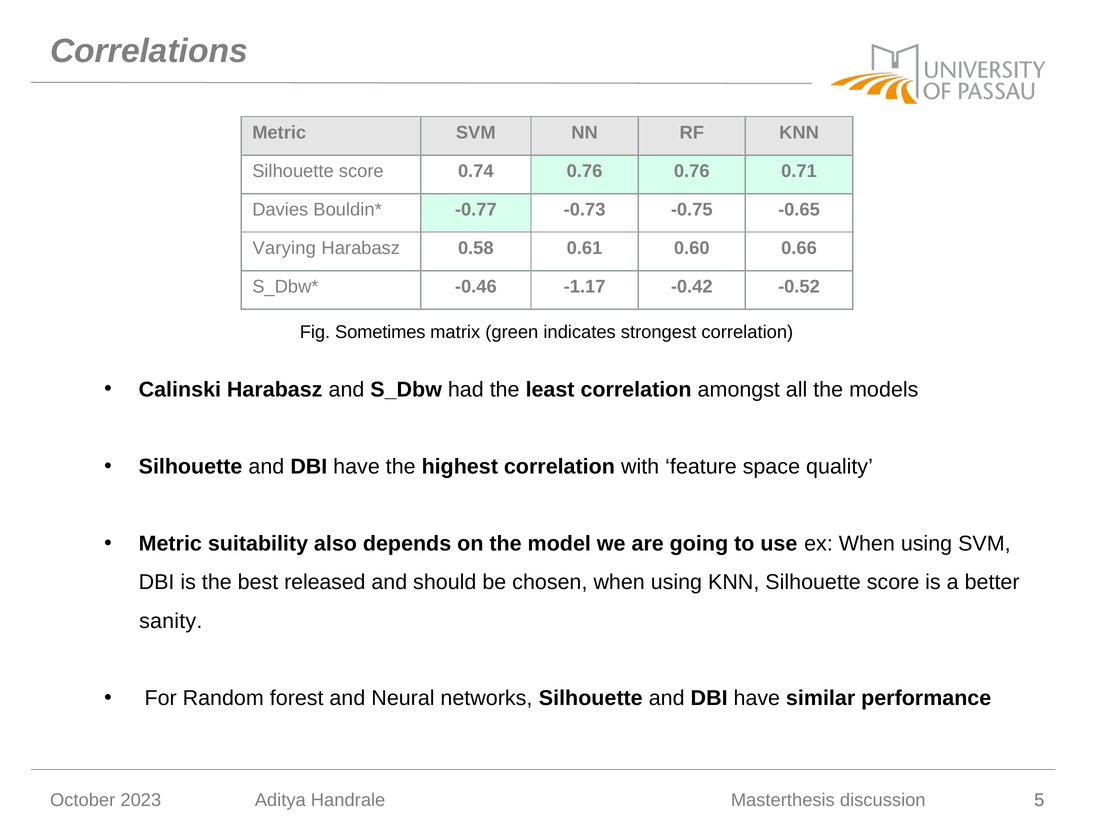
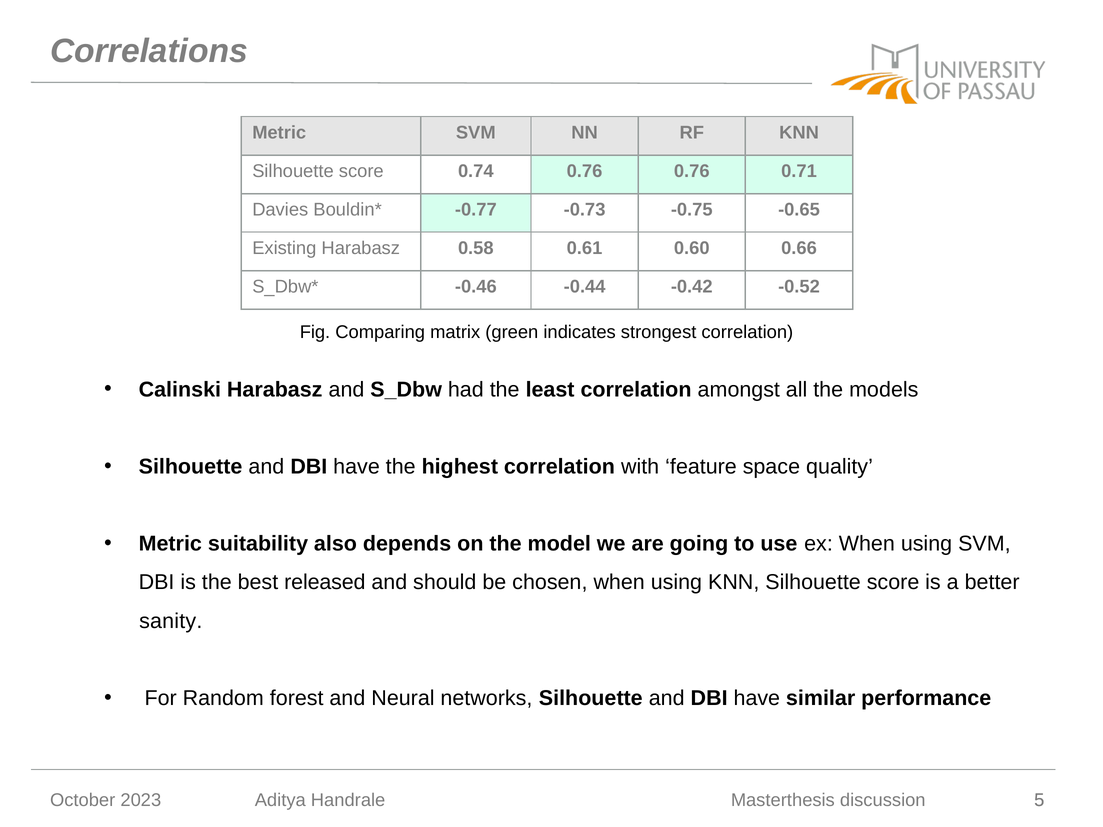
Varying: Varying -> Existing (284, 248)
-1.17: -1.17 -> -0.44 (585, 287)
Sometimes: Sometimes -> Comparing (380, 332)
